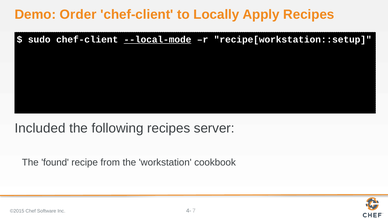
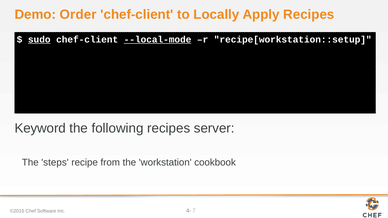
sudo underline: none -> present (39, 40)
Included: Included -> Keyword (40, 128)
found: found -> steps (55, 163)
